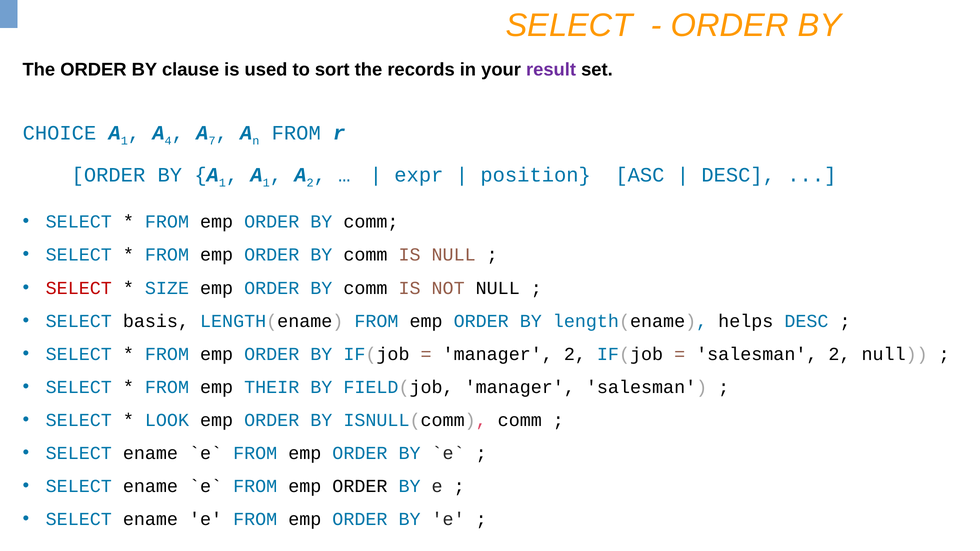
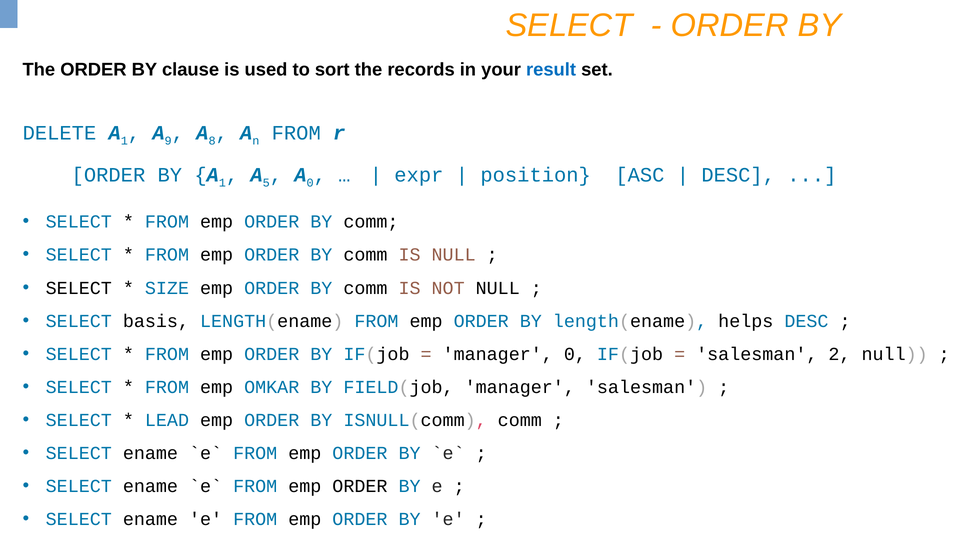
result colour: purple -> blue (551, 70)
CHOICE: CHOICE -> DELETE (59, 133)
4: 4 -> 9 (168, 141)
7: 7 -> 8 (212, 141)
1: 1 -> 5 (266, 183)
2: 2 -> 0 (310, 183)
SELECT colour: red -> black (79, 288)
manager 2: 2 -> 0 (575, 354)
THEIR: THEIR -> OMKAR (272, 387)
LOOK: LOOK -> LEAD (167, 420)
